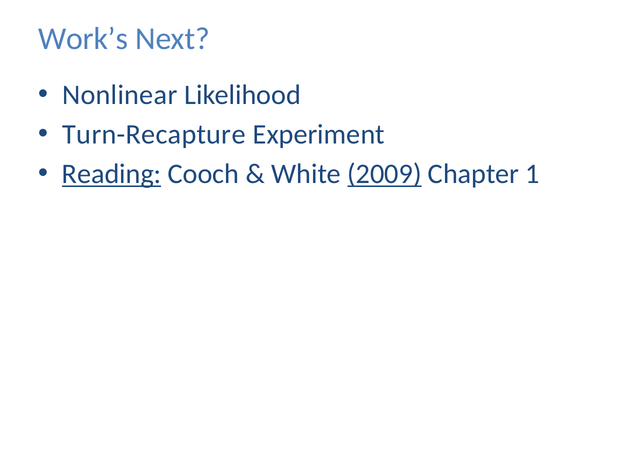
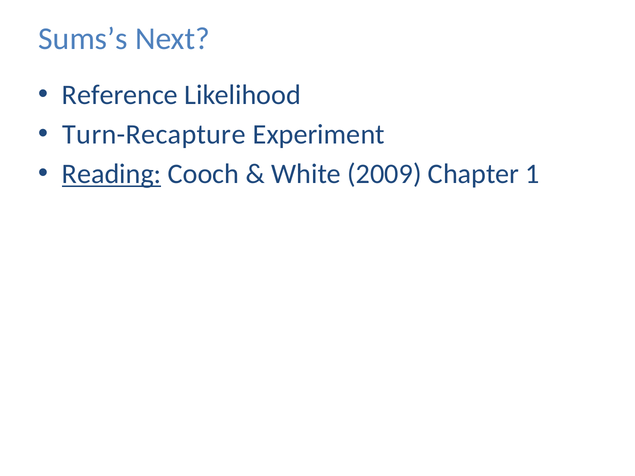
Work’s: Work’s -> Sums’s (83, 39)
Nonlinear: Nonlinear -> Reference (120, 95)
2009 underline: present -> none (384, 174)
